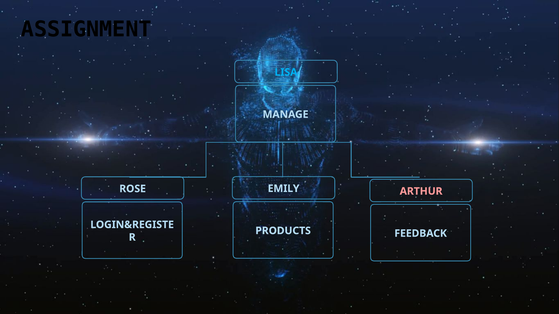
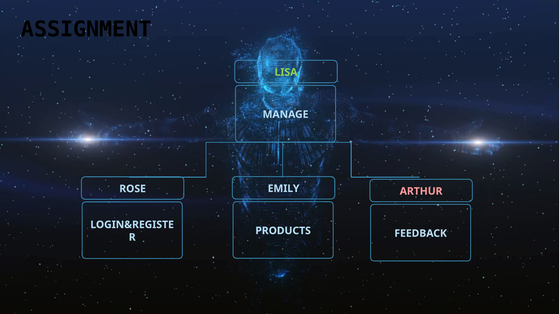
LISA colour: light blue -> light green (286, 72)
